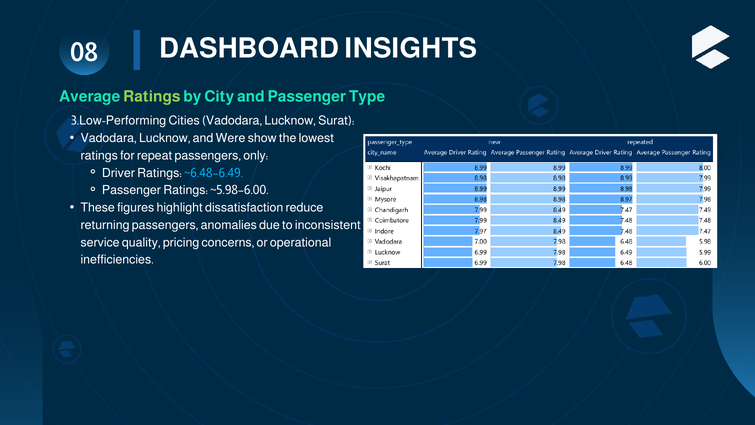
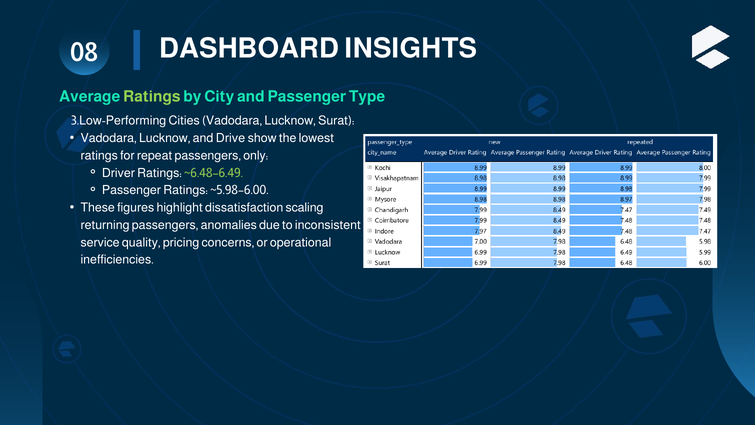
Were: Were -> Drive (230, 138)
~6.48–6.49 colour: light blue -> light green (214, 173)
reduce: reduce -> scaling (304, 207)
